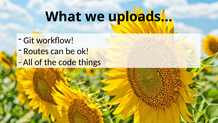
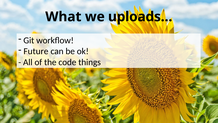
Routes: Routes -> Future (36, 51)
